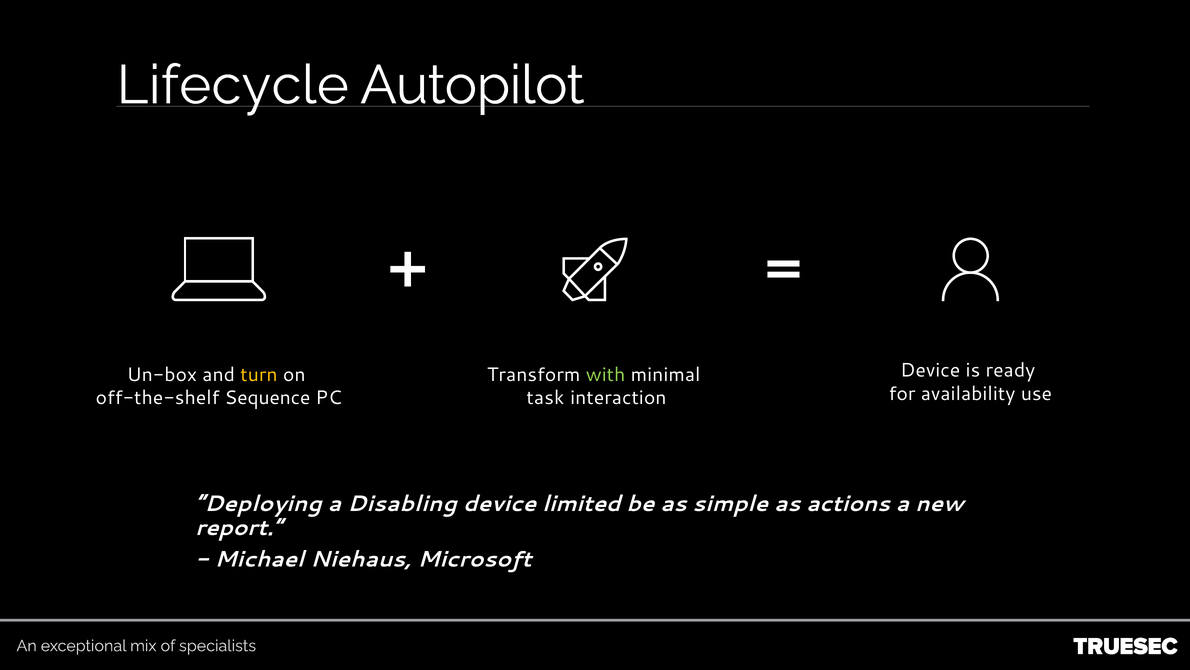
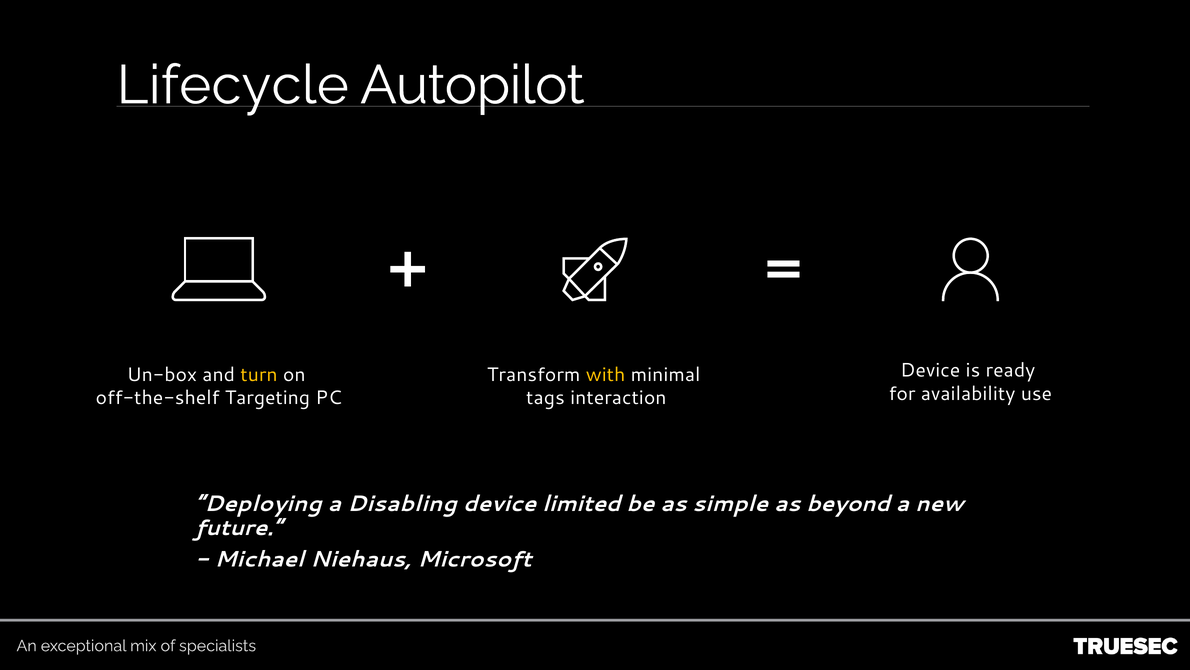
with colour: light green -> yellow (606, 374)
Sequence: Sequence -> Targeting (267, 398)
task: task -> tags (545, 398)
actions: actions -> beyond (848, 503)
report: report -> future (239, 527)
